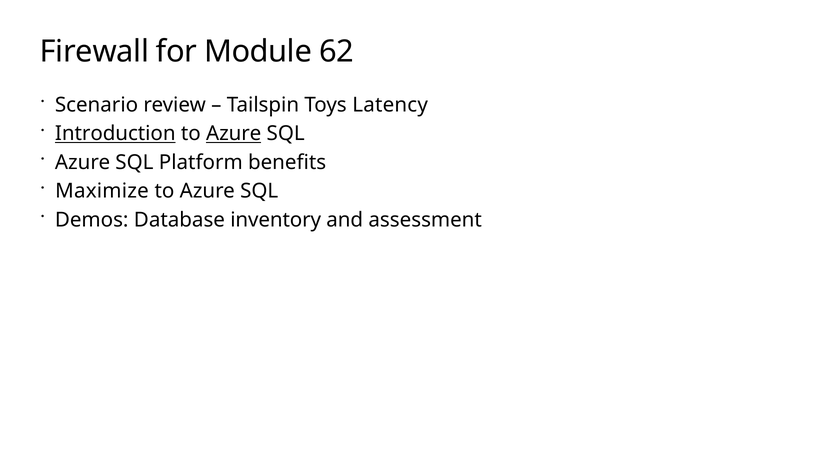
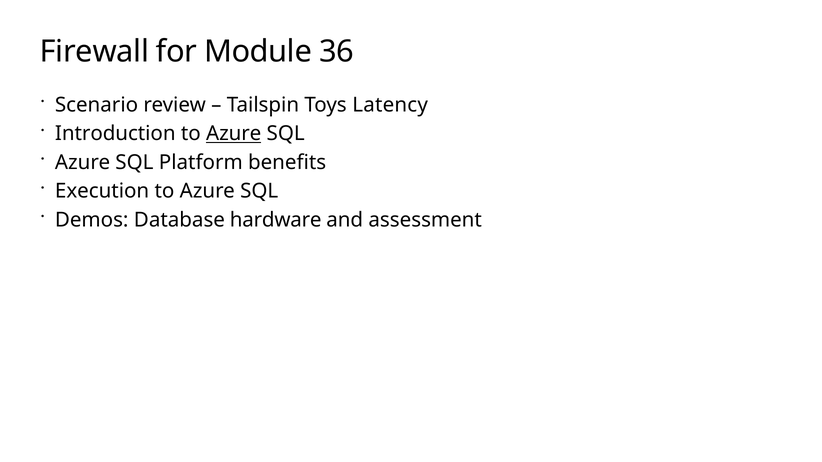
62: 62 -> 36 (337, 51)
Introduction underline: present -> none (115, 134)
Maximize: Maximize -> Execution (102, 191)
inventory: inventory -> hardware (276, 220)
